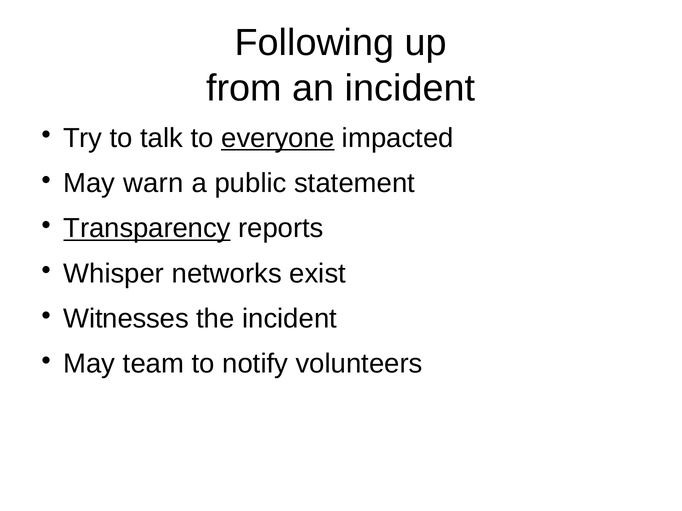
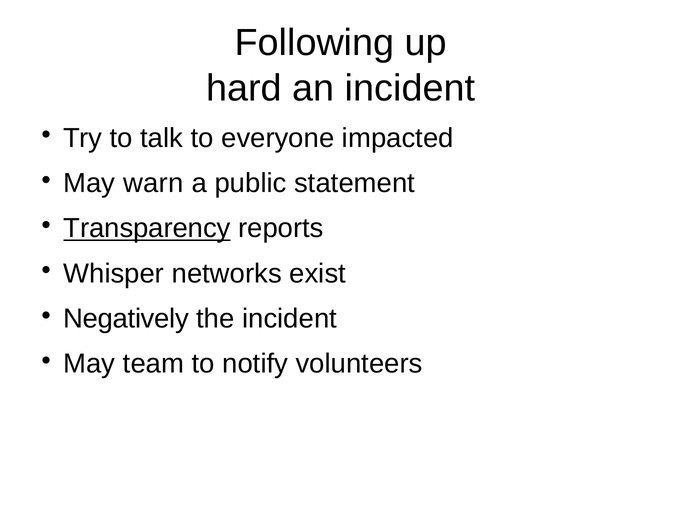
from: from -> hard (244, 88)
everyone underline: present -> none (278, 138)
Witnesses: Witnesses -> Negatively (126, 319)
